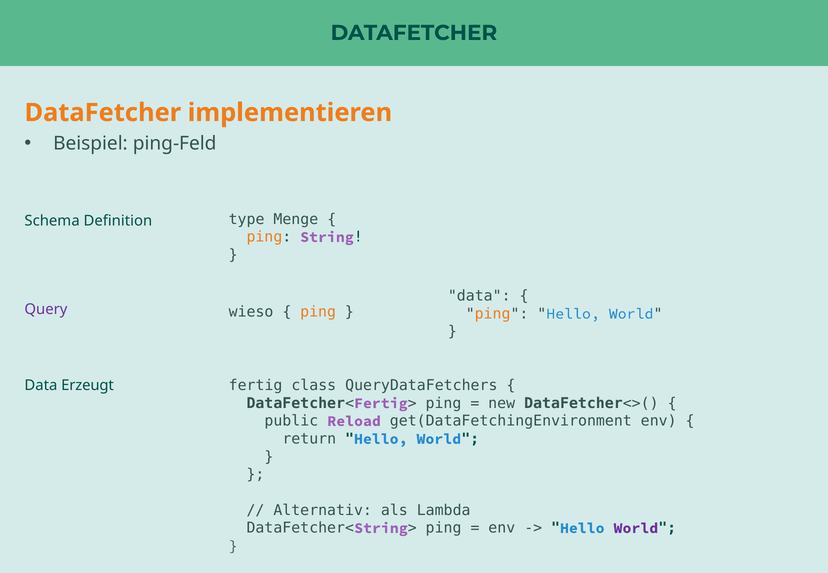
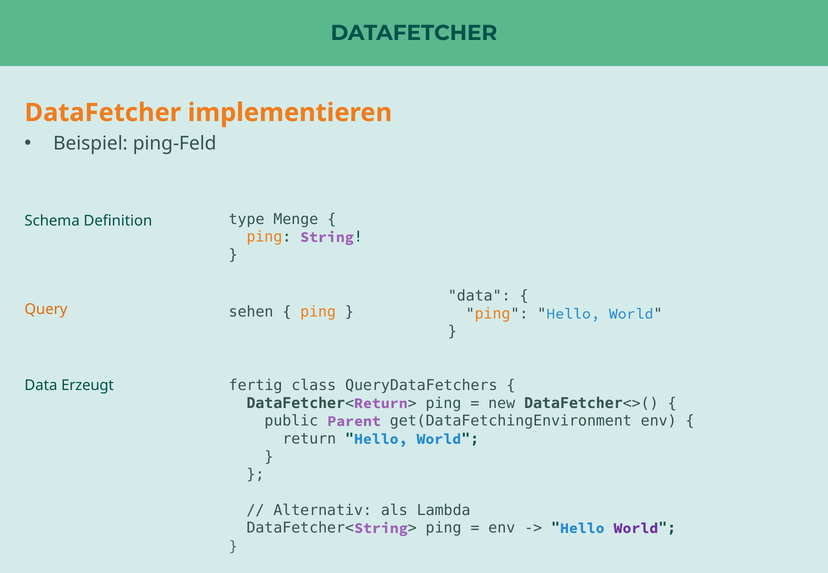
Query colour: purple -> orange (46, 310)
wieso: wieso -> sehen (251, 312)
Fertig: Fertig -> Return (381, 403)
Reload: Reload -> Parent (354, 421)
